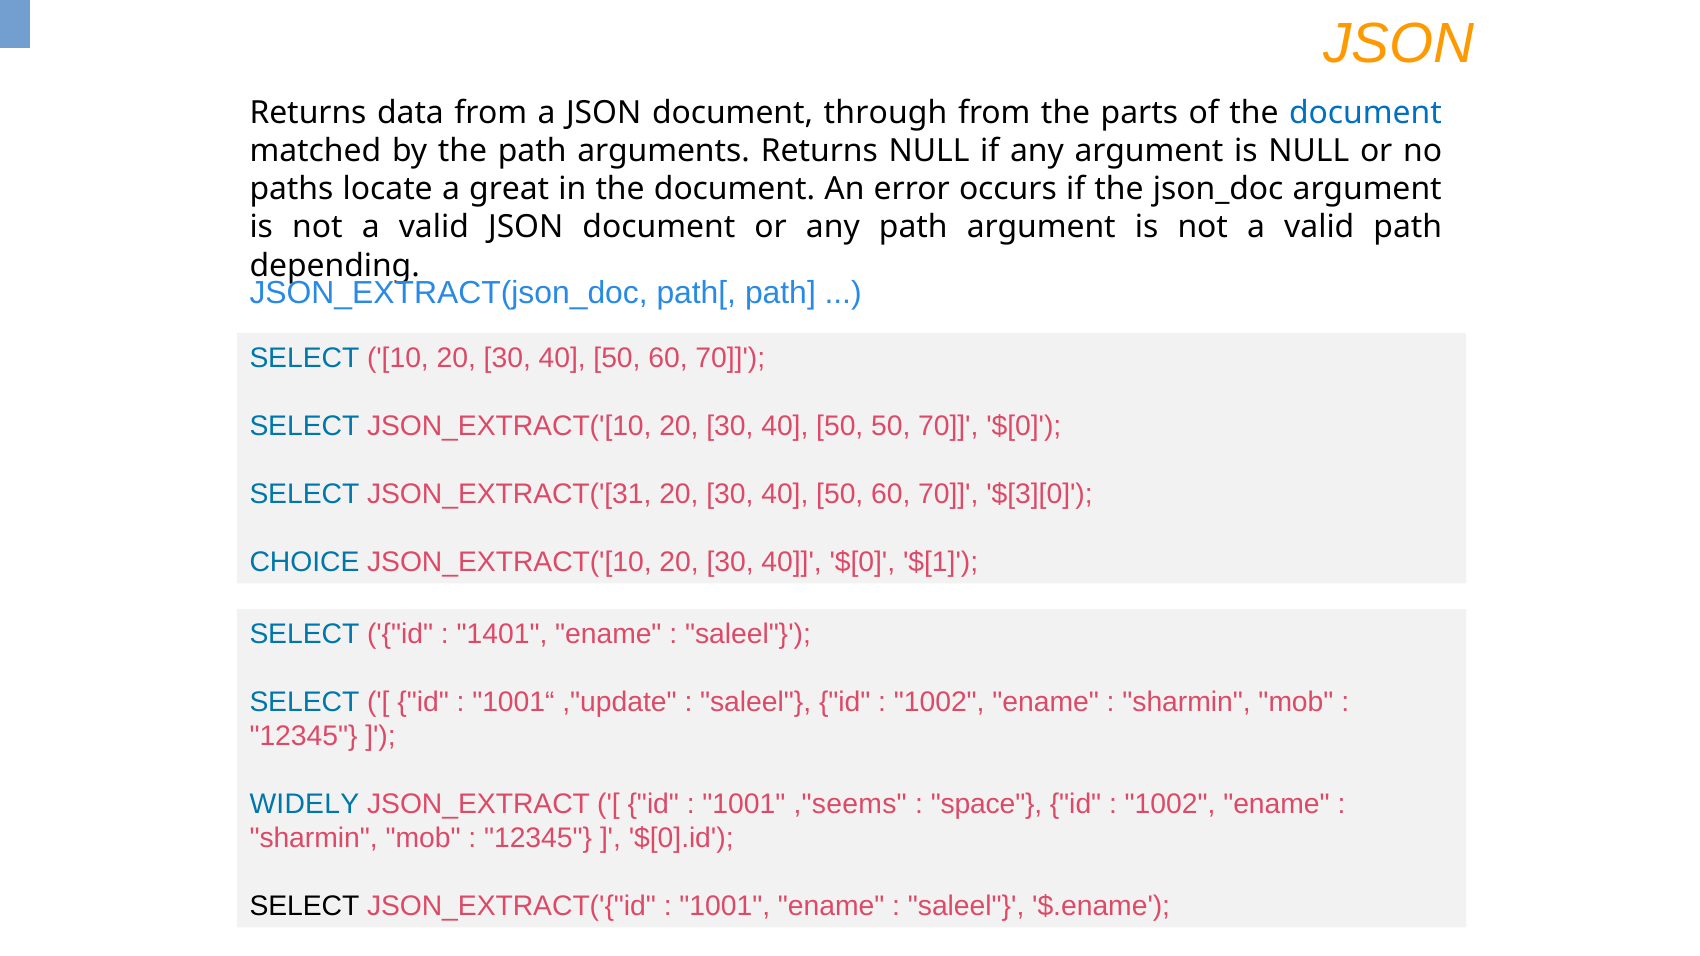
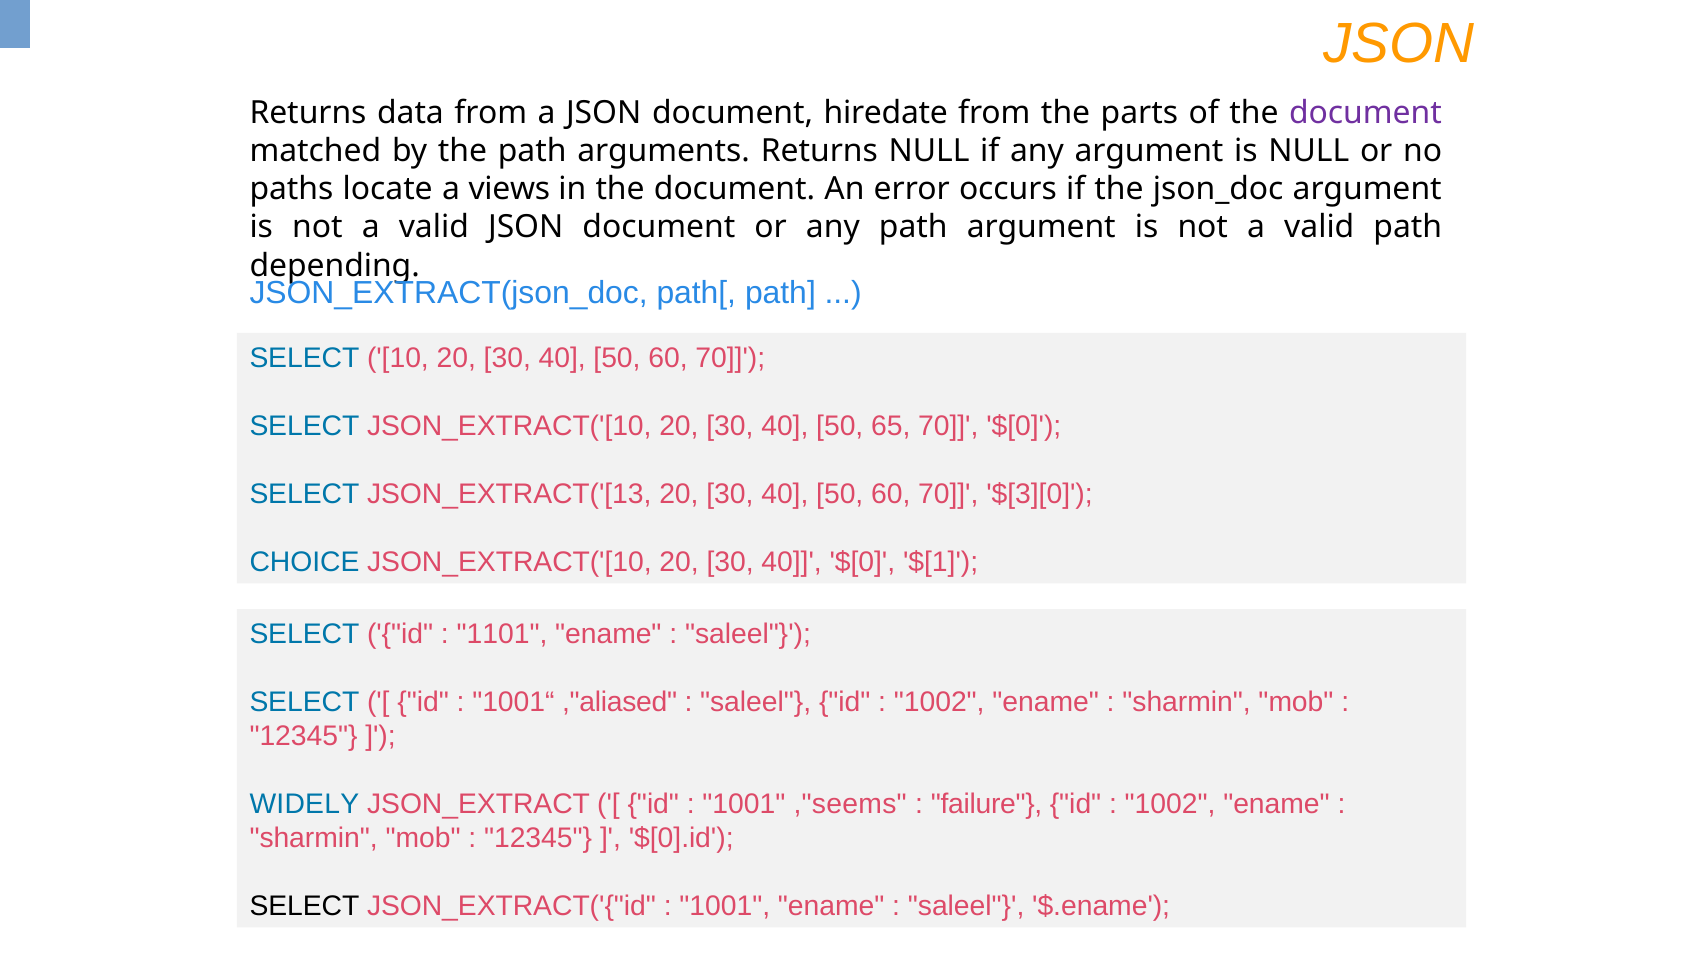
through: through -> hiredate (886, 113)
document colour: blue -> purple (1365, 113)
great: great -> views (509, 189)
50 50: 50 -> 65 (891, 426)
JSON_EXTRACT('[31: JSON_EXTRACT('[31 -> JSON_EXTRACT('[13 (509, 494)
1401: 1401 -> 1101 (502, 635)
,"update: ,"update -> ,"aliased (620, 703)
space: space -> failure (987, 804)
